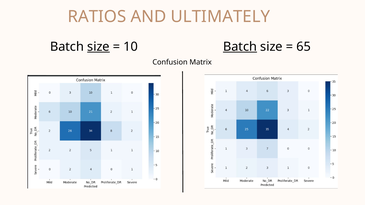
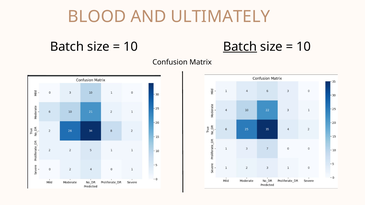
RATIOS: RATIOS -> BLOOD (97, 17)
size underline: present -> none (98, 47)
65: 65 -> 10 (304, 47)
